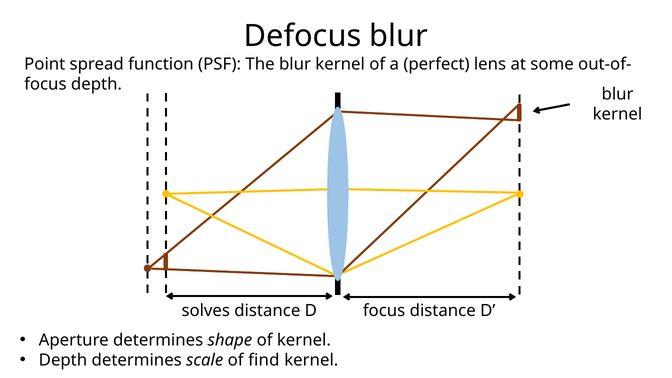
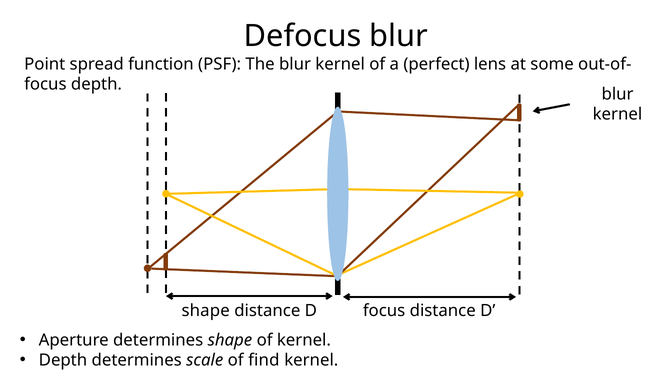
solves: solves -> shape (206, 311)
